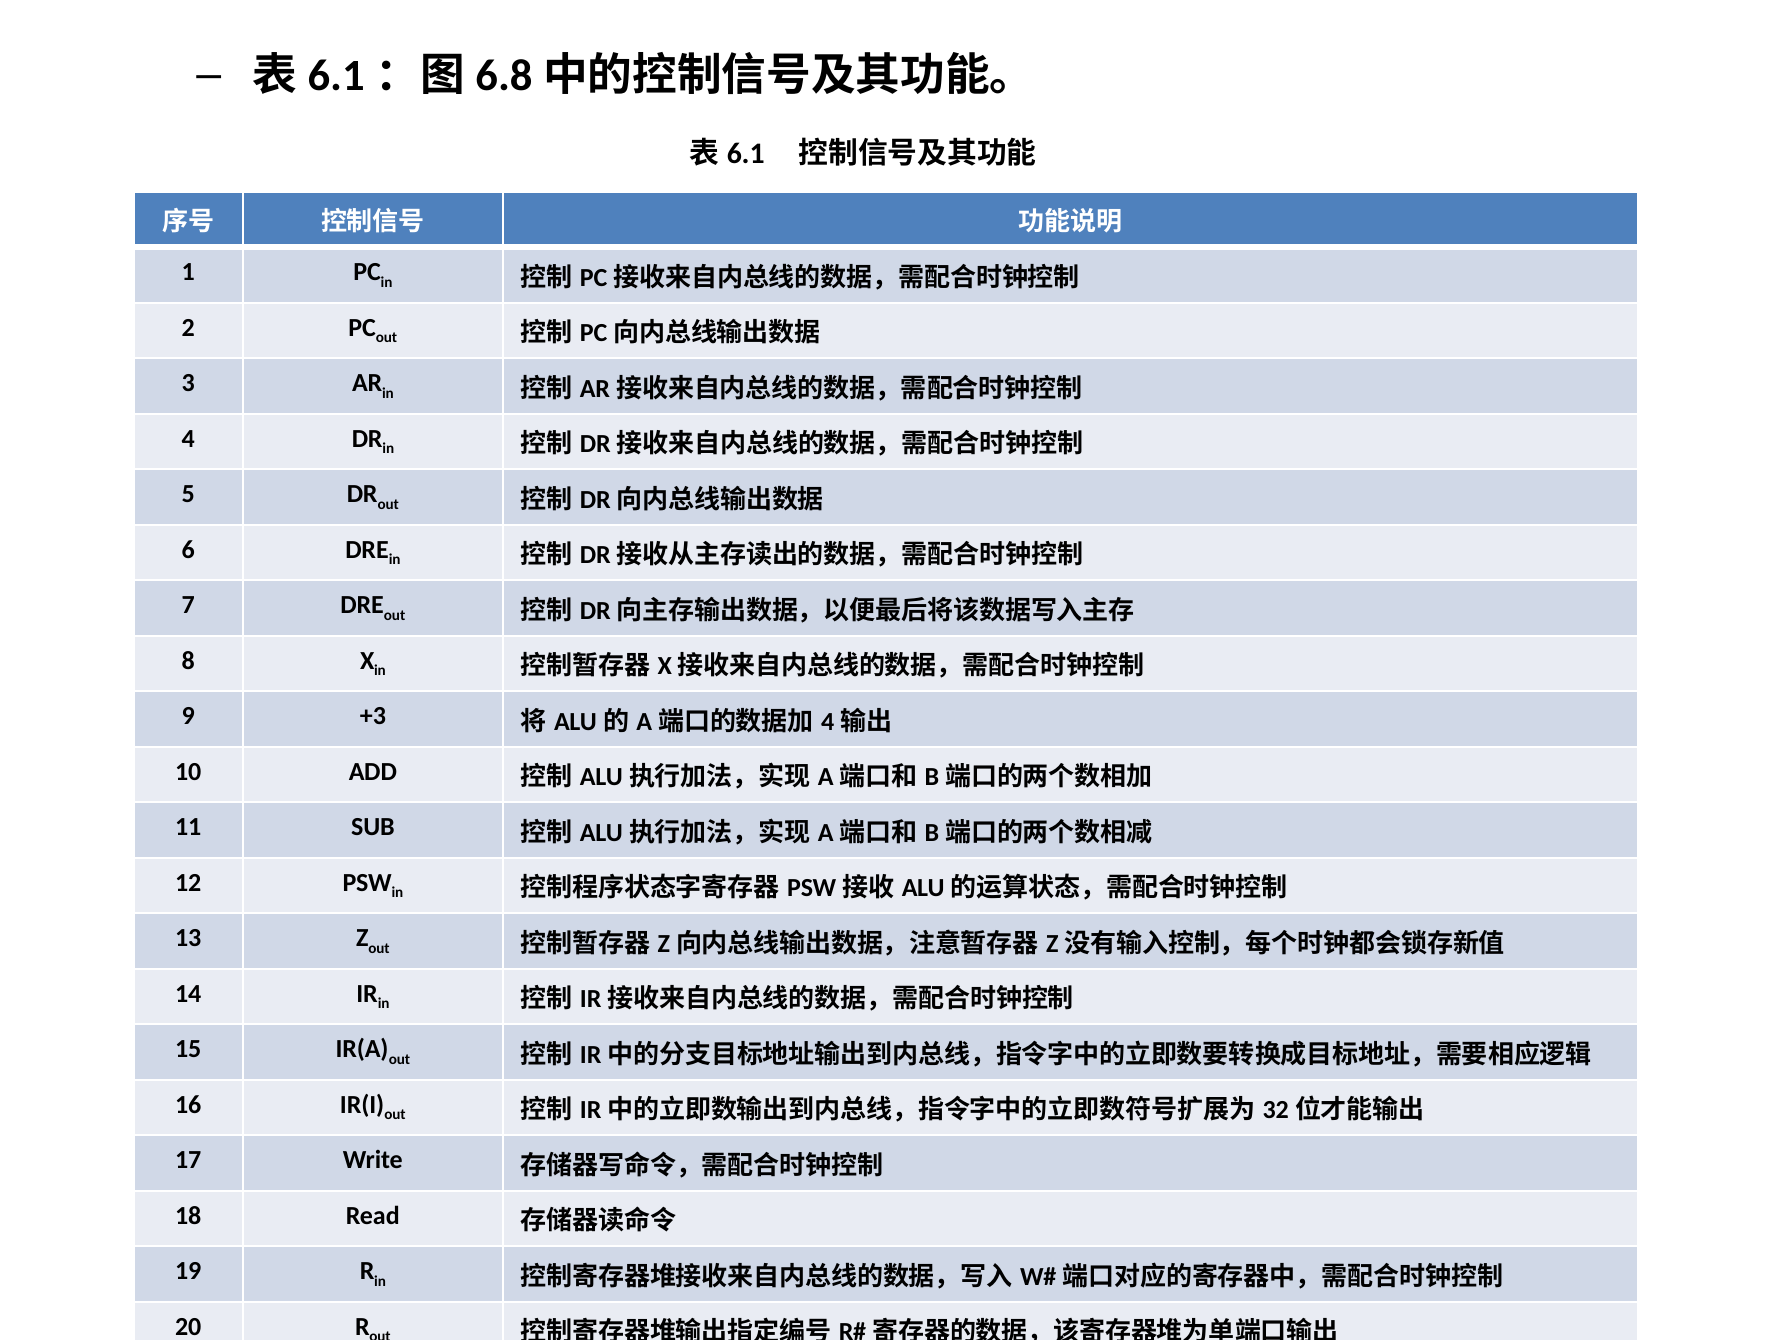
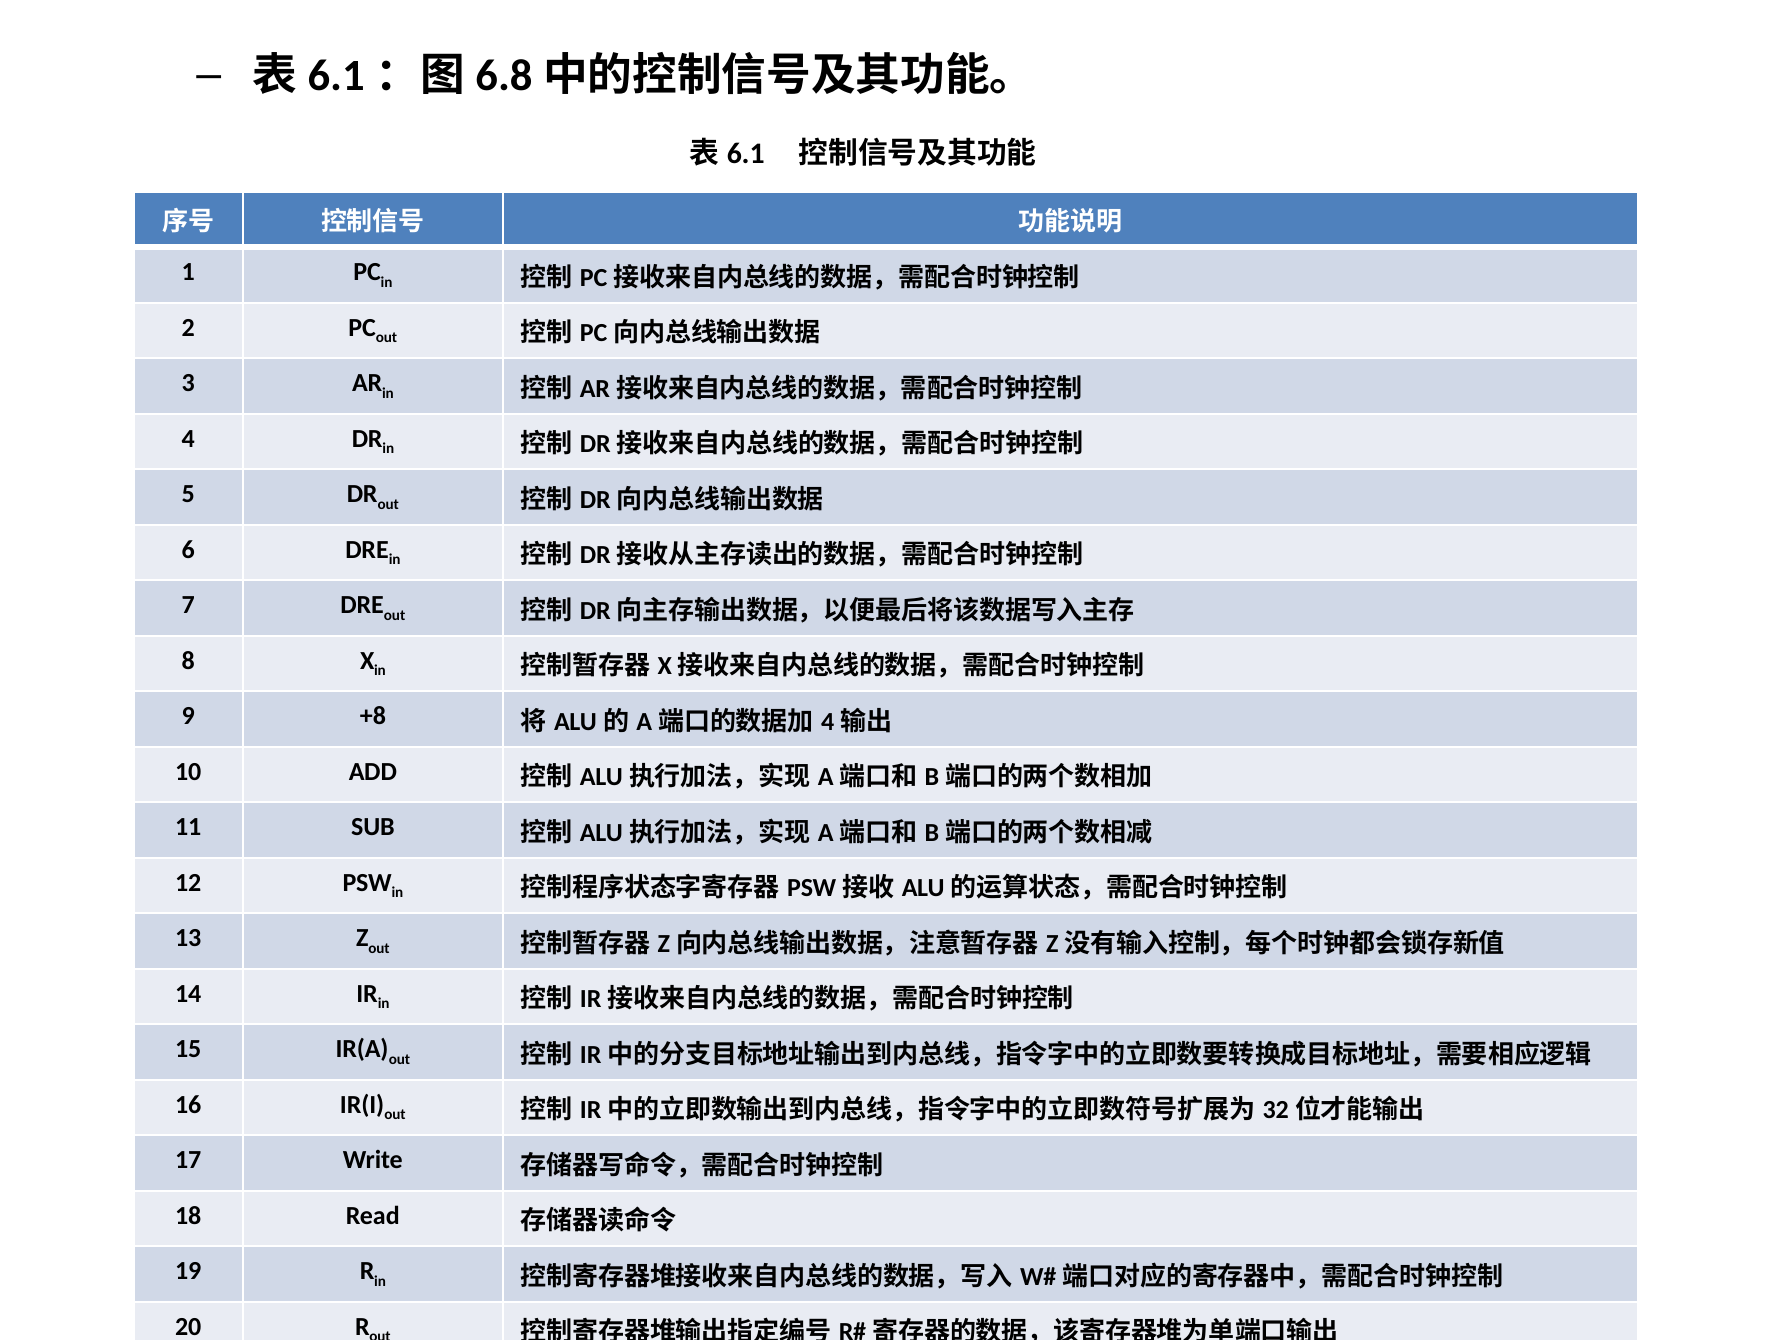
+3: +3 -> +8 (373, 716)
